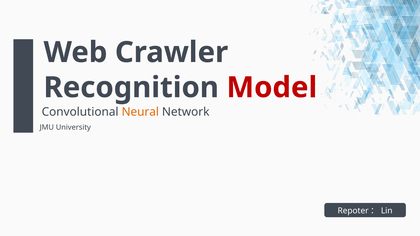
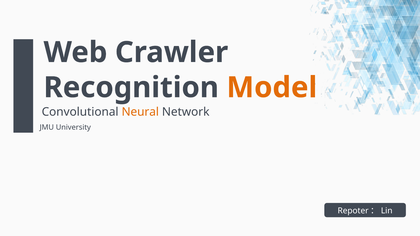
Model colour: red -> orange (272, 88)
